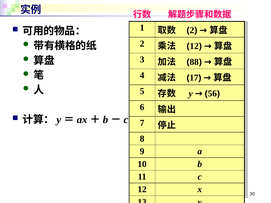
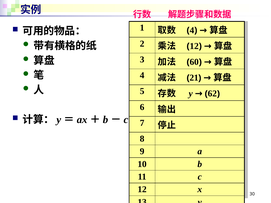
2: 2 -> 4 (192, 30)
88: 88 -> 60 (194, 62)
17: 17 -> 21 (194, 78)
56: 56 -> 62 (212, 94)
